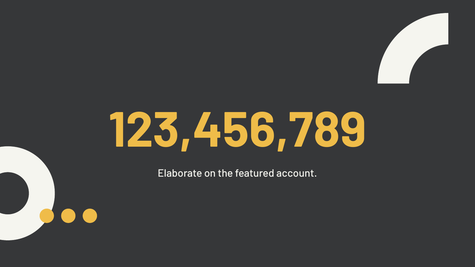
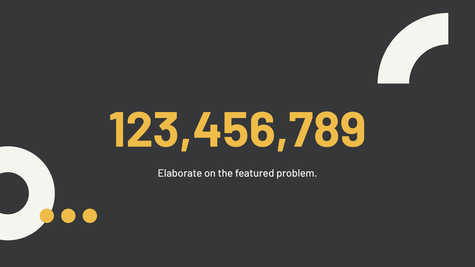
account: account -> problem (297, 174)
